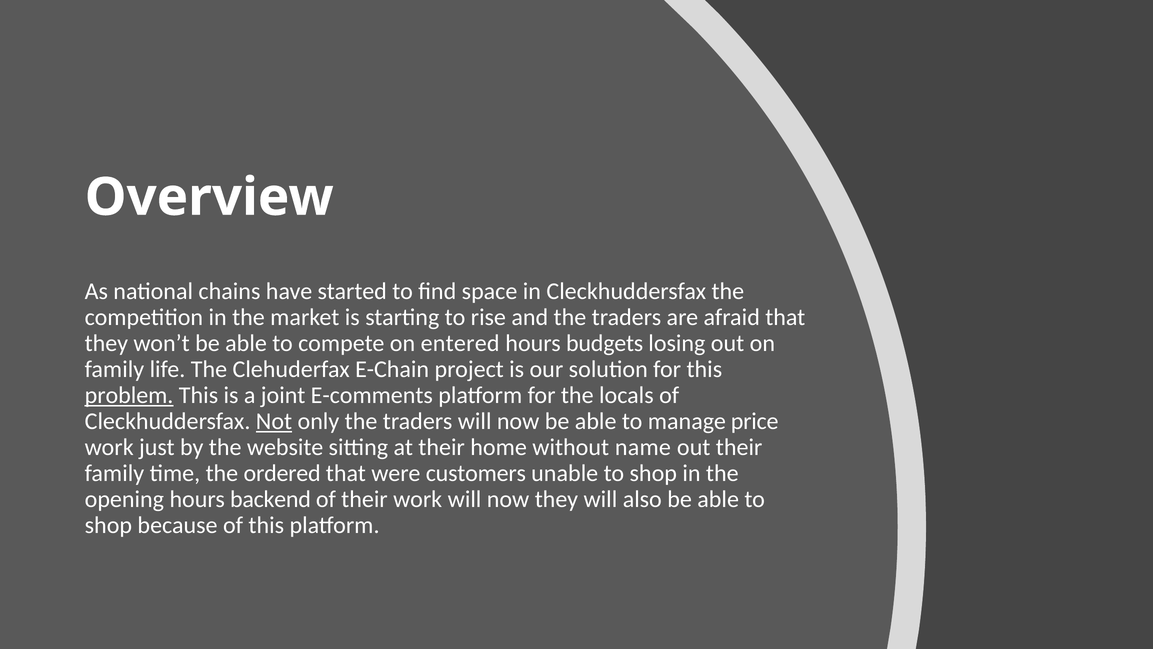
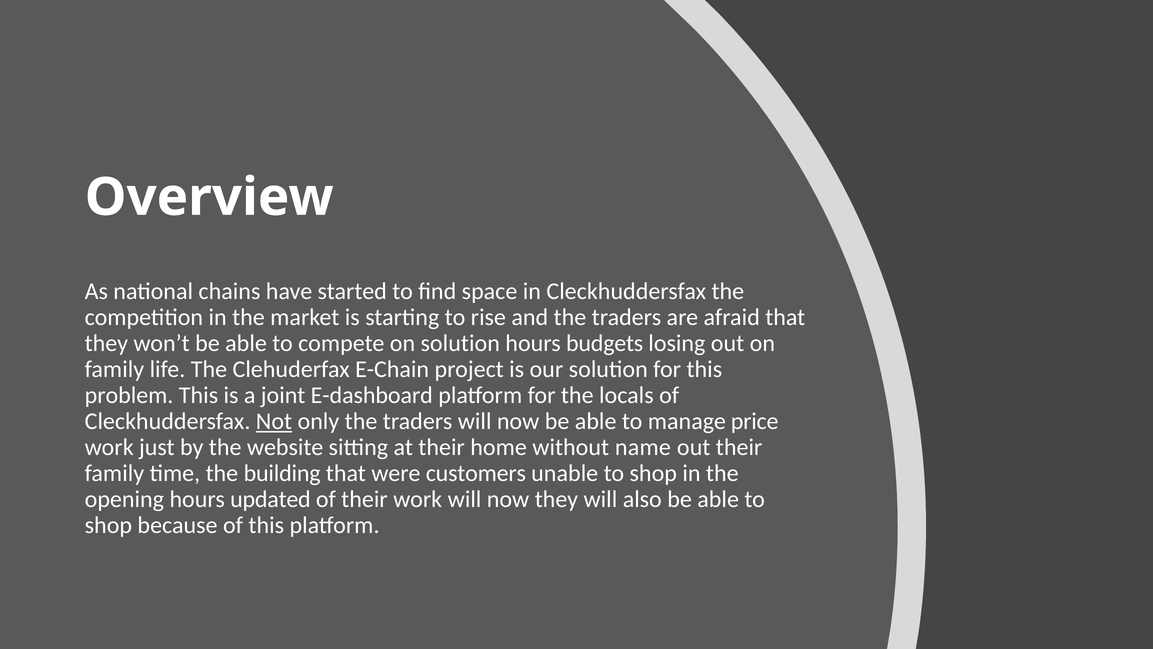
on entered: entered -> solution (460, 343)
problem underline: present -> none (129, 395)
E-comments: E-comments -> E-dashboard (372, 395)
ordered: ordered -> building (282, 473)
backend: backend -> updated (270, 499)
